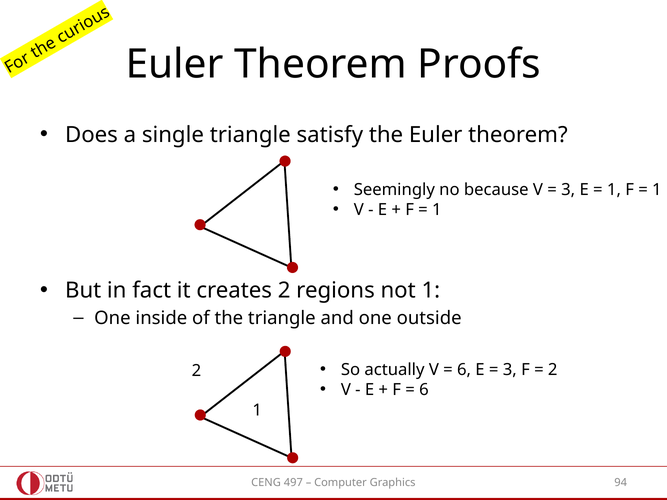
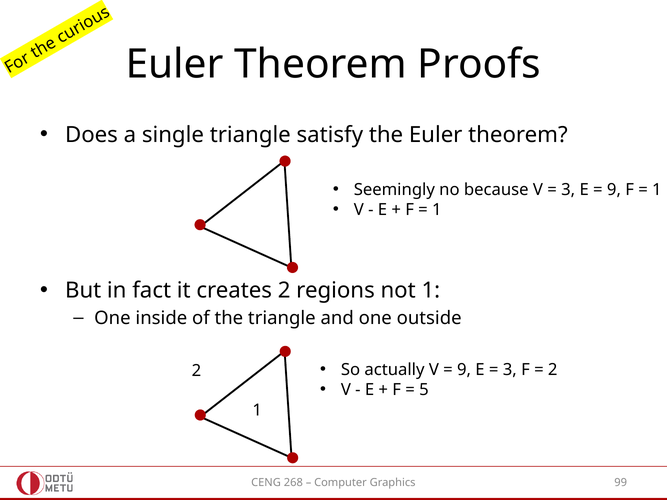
1: 1 -> 9 (614, 190)
6: 6 -> 9 (464, 370)
6: 6 -> 5 (424, 390)
497: 497 -> 268 (293, 483)
94: 94 -> 99 (621, 483)
